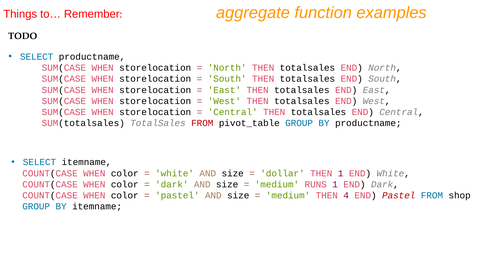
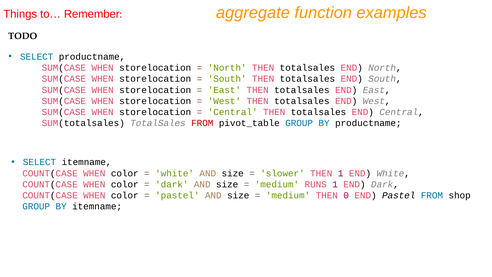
dollar: dollar -> slower (283, 173)
4: 4 -> 0 (346, 195)
Pastel colour: red -> black (399, 195)
